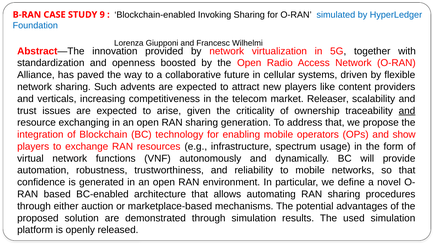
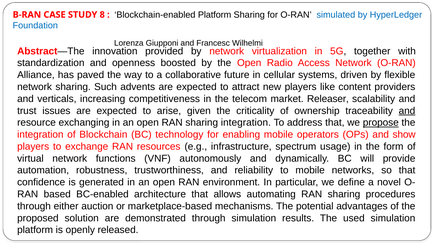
9: 9 -> 8 (102, 15)
Blockchain-enabled Invoking: Invoking -> Platform (215, 15)
sharing generation: generation -> integration (246, 123)
propose underline: none -> present (381, 123)
